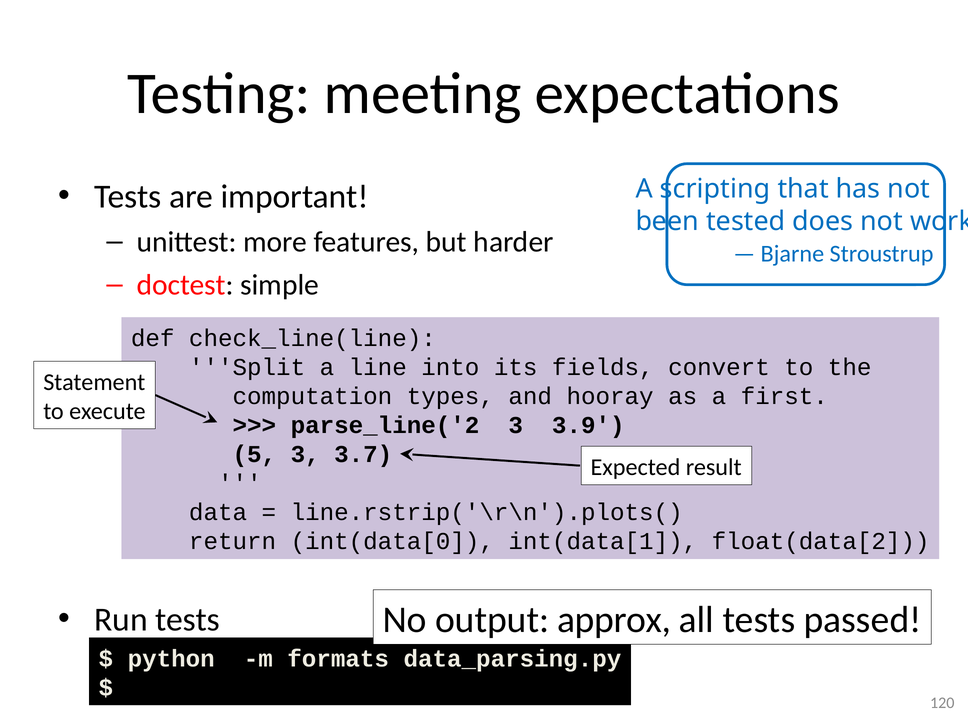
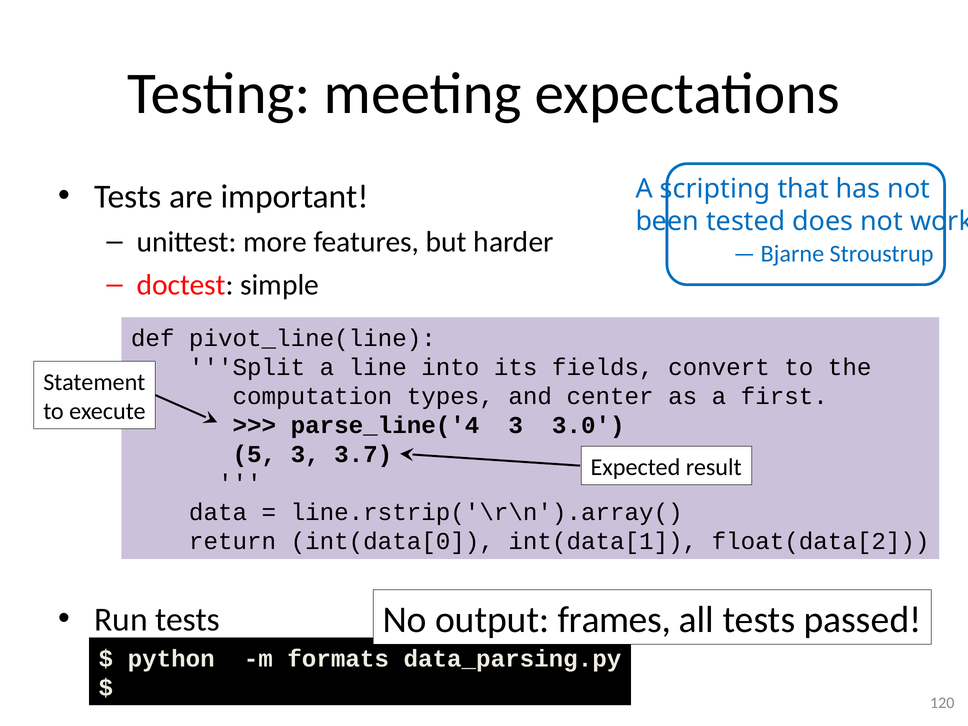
check_line(line: check_line(line -> pivot_line(line (312, 338)
hooray: hooray -> center (610, 396)
parse_line('2: parse_line('2 -> parse_line('4 (385, 425)
3.9: 3.9 -> 3.0 (588, 425)
line.rstrip('\r\n').plots(: line.rstrip('\r\n').plots( -> line.rstrip('\r\n').array( (487, 512)
approx: approx -> frames (614, 620)
